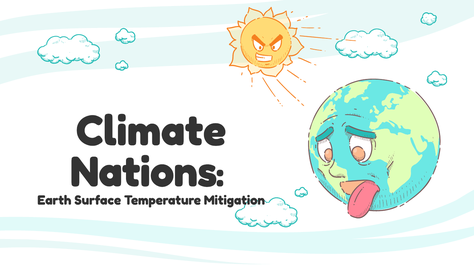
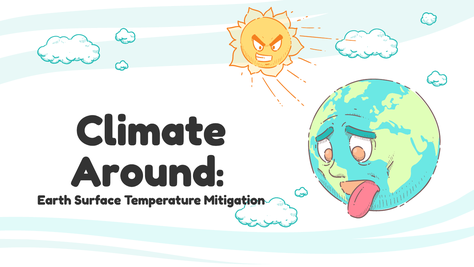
Nations: Nations -> Around (143, 172)
